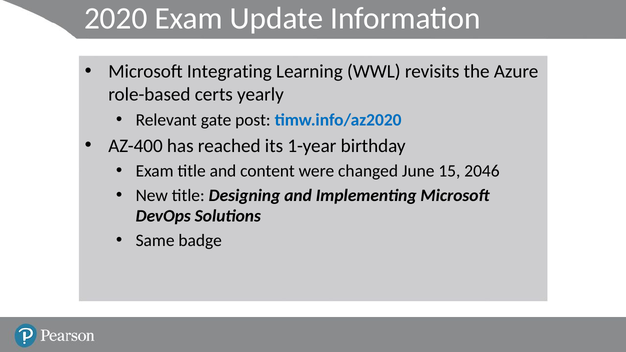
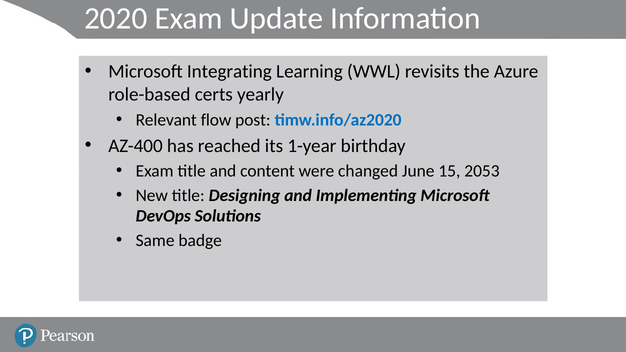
gate: gate -> flow (216, 120)
2046: 2046 -> 2053 (482, 171)
